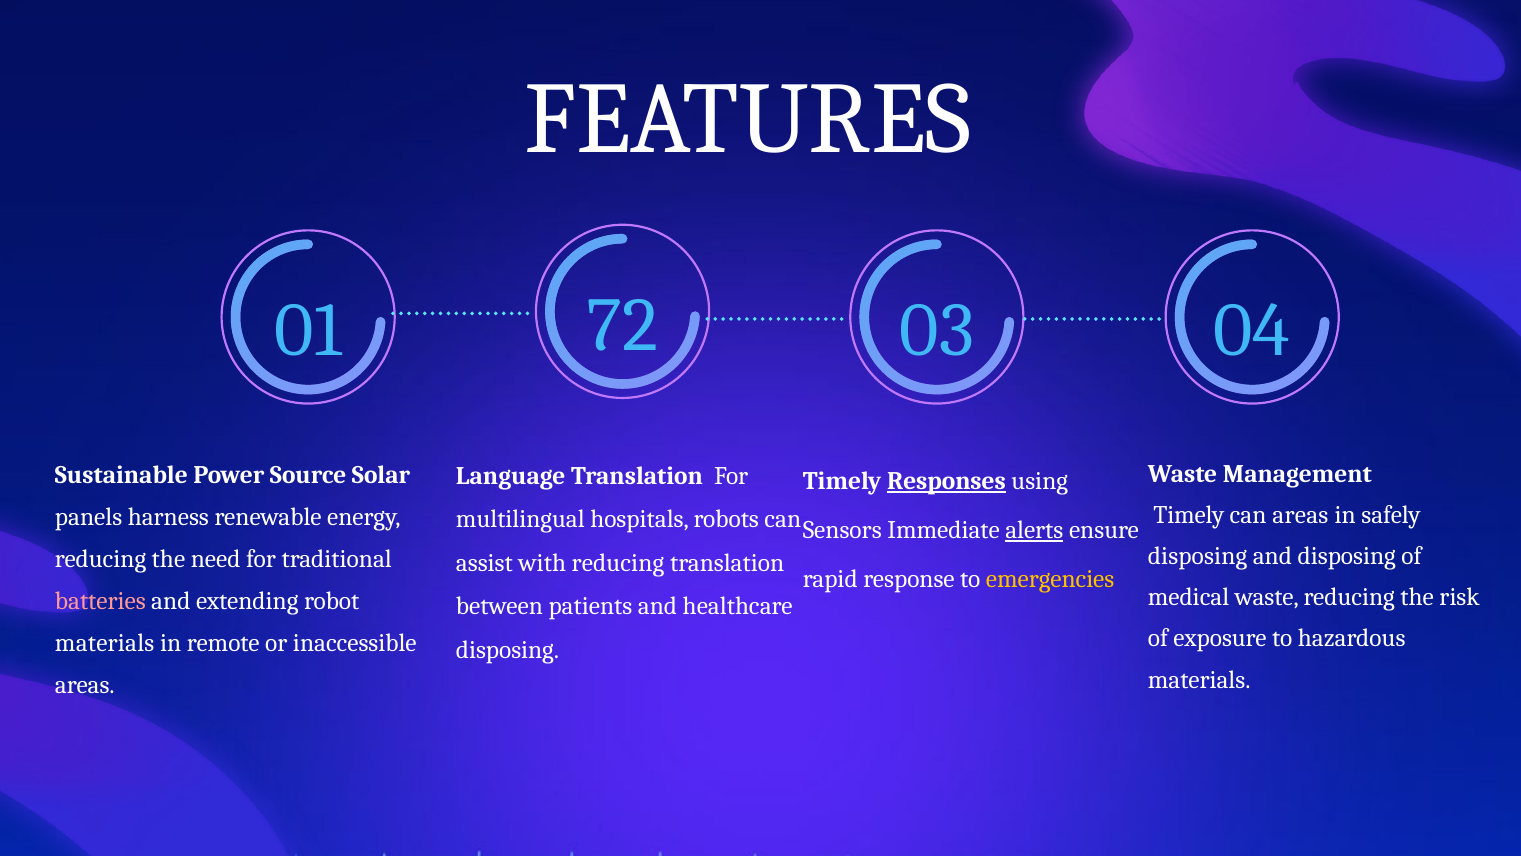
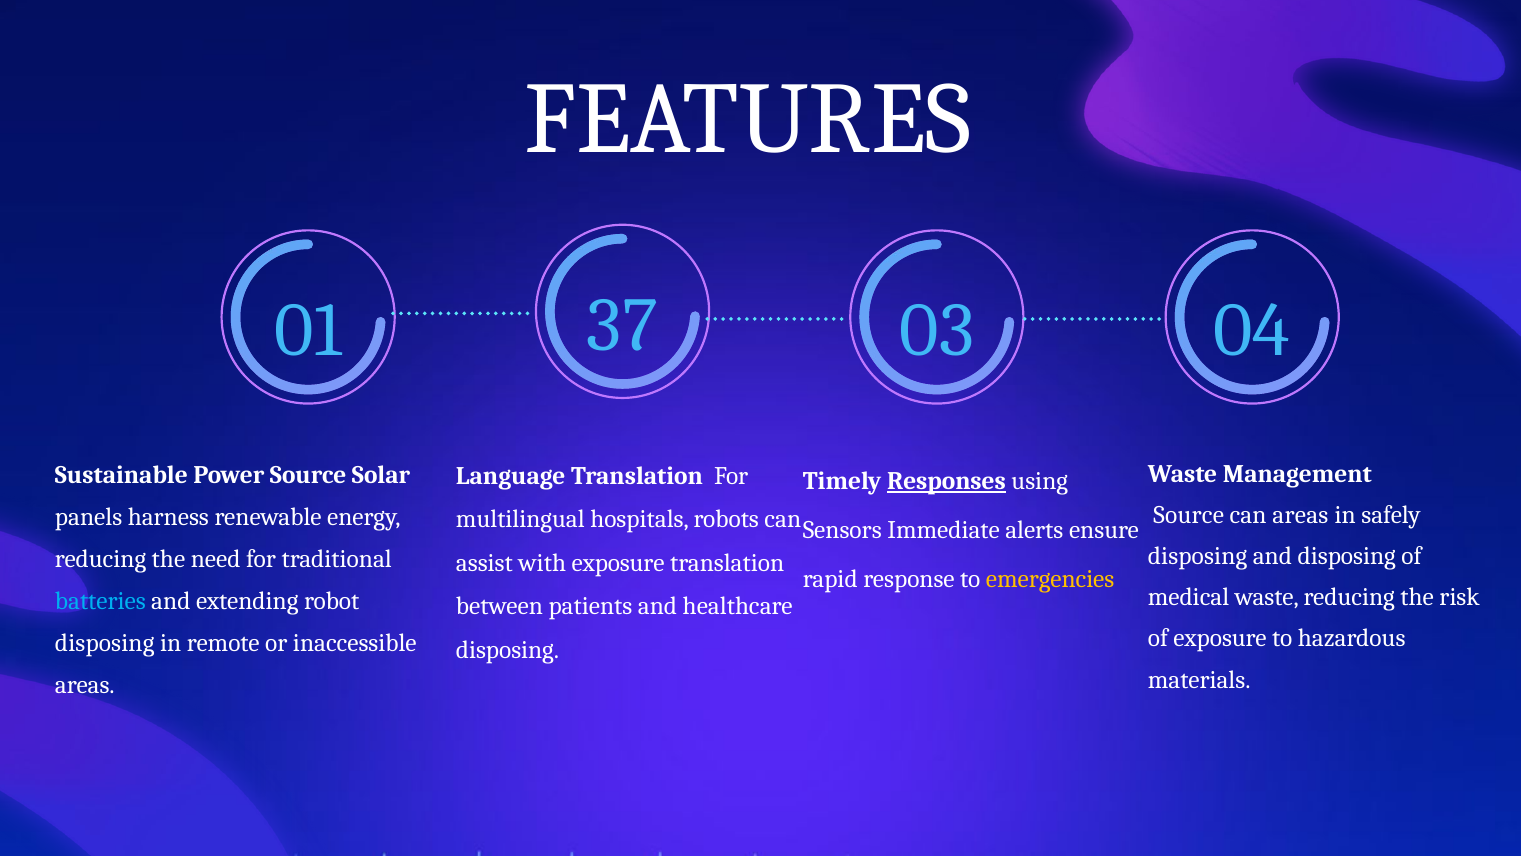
72: 72 -> 37 (622, 325)
Timely: Timely -> Source (1189, 515)
alerts underline: present -> none (1034, 530)
with reducing: reducing -> exposure (618, 562)
batteries colour: pink -> light blue (100, 600)
materials: materials -> disposing (105, 642)
